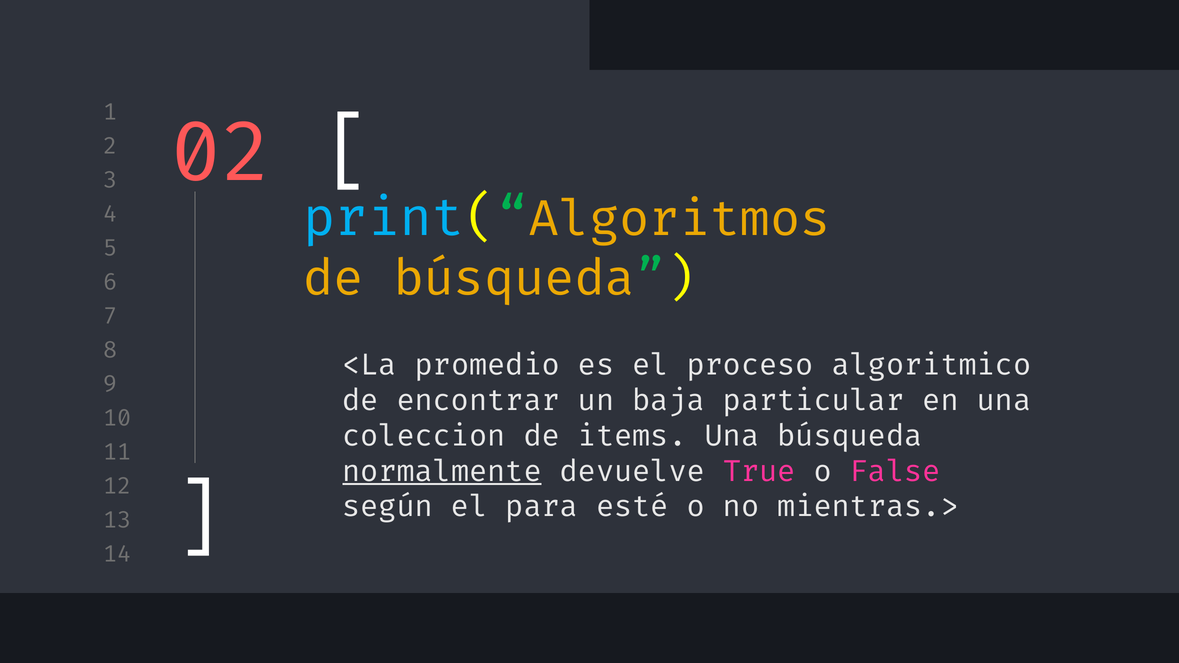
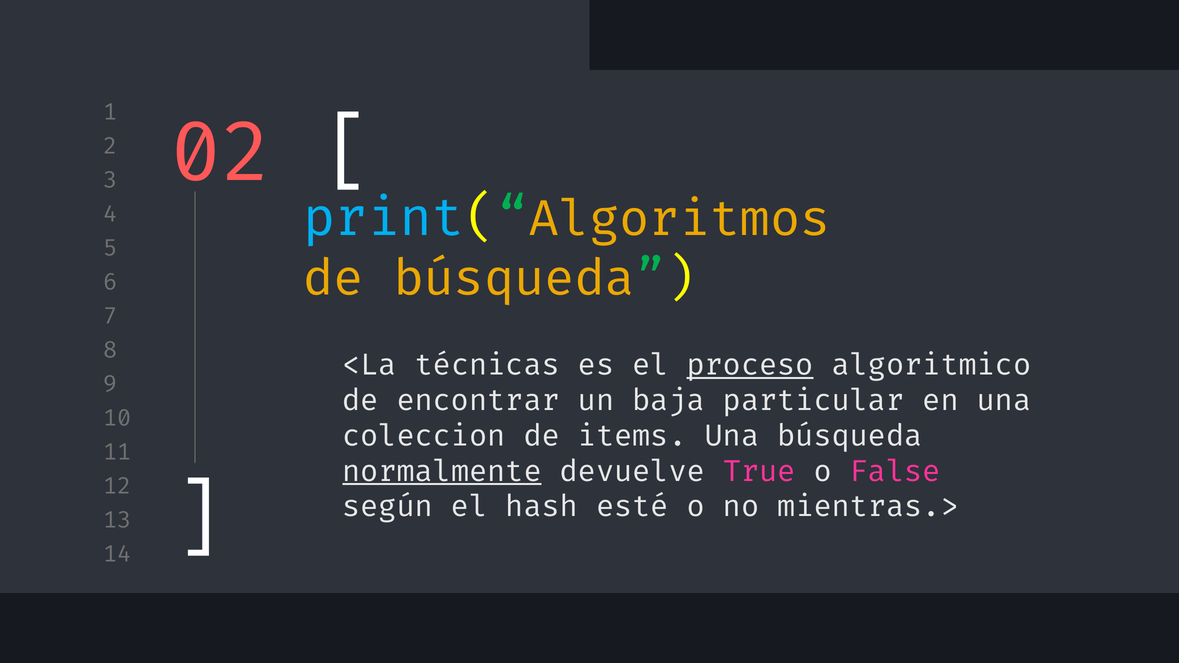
promedio: promedio -> técnicas (487, 365)
proceso underline: none -> present (750, 365)
para: para -> hash (542, 507)
